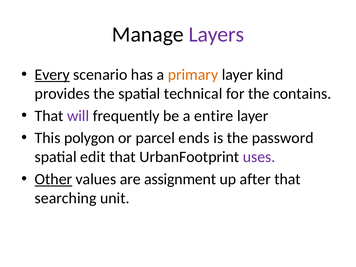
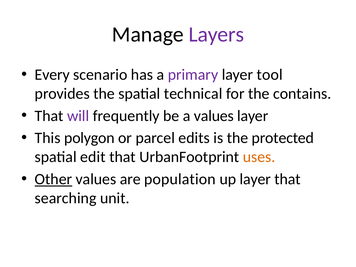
Every underline: present -> none (52, 75)
primary colour: orange -> purple (193, 75)
kind: kind -> tool (270, 75)
a entire: entire -> values (214, 116)
ends: ends -> edits (194, 138)
password: password -> protected (283, 138)
uses colour: purple -> orange (259, 157)
assignment: assignment -> population (180, 179)
up after: after -> layer (255, 179)
